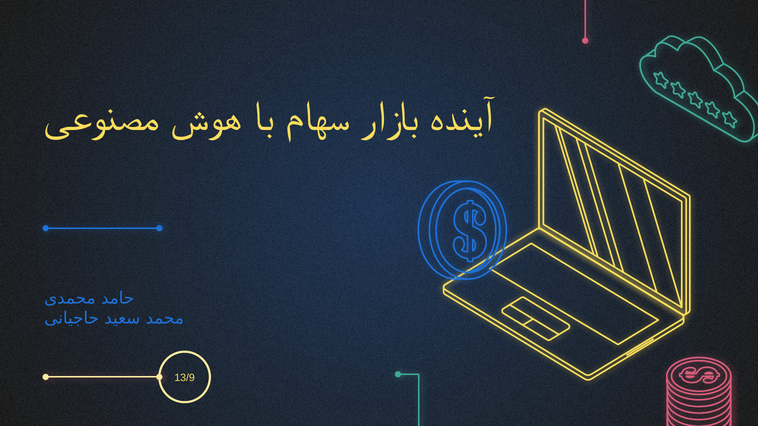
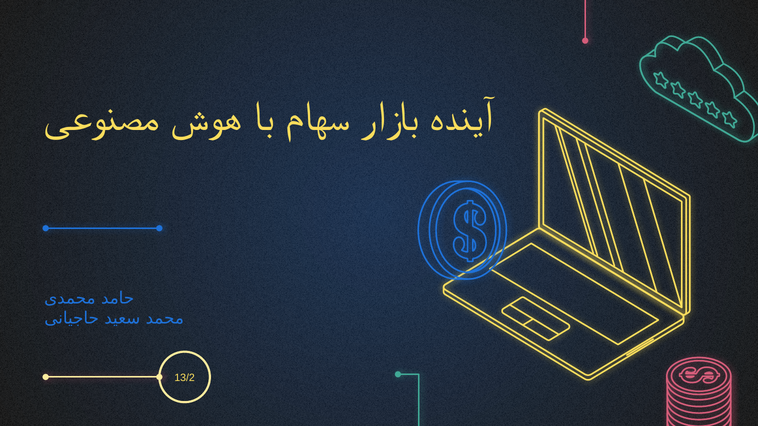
13/9: 13/9 -> 13/2 (185, 378)
